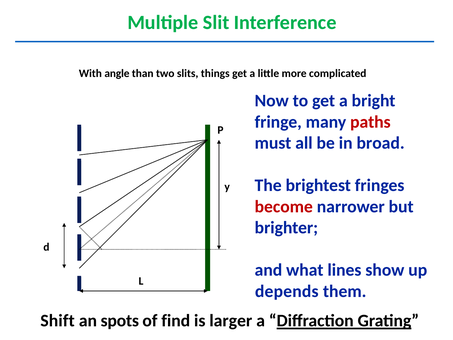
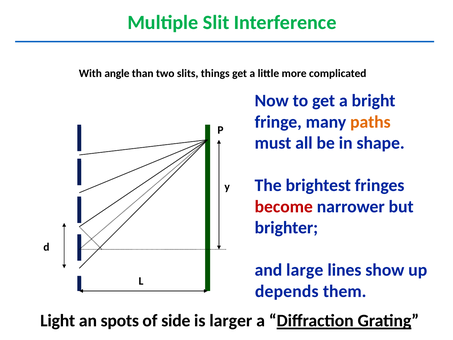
paths colour: red -> orange (370, 122)
broad: broad -> shape (381, 143)
what: what -> large (305, 270)
Shift: Shift -> Light (58, 321)
find: find -> side (176, 321)
